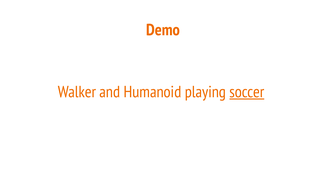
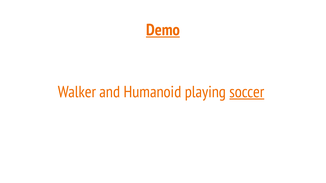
Demo underline: none -> present (163, 30)
